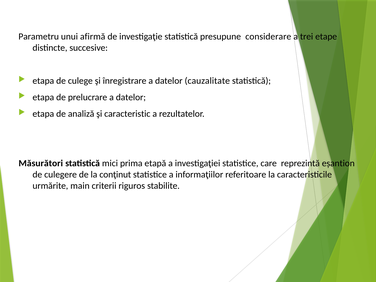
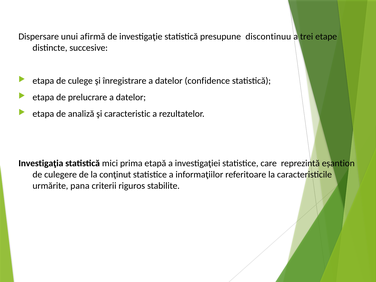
Parametru: Parametru -> Dispersare (39, 36)
considerare: considerare -> discontinuu (268, 36)
cauzalitate: cauzalitate -> confidence (207, 81)
Măsurători: Măsurători -> Investigaţia (41, 163)
main: main -> pana (80, 186)
